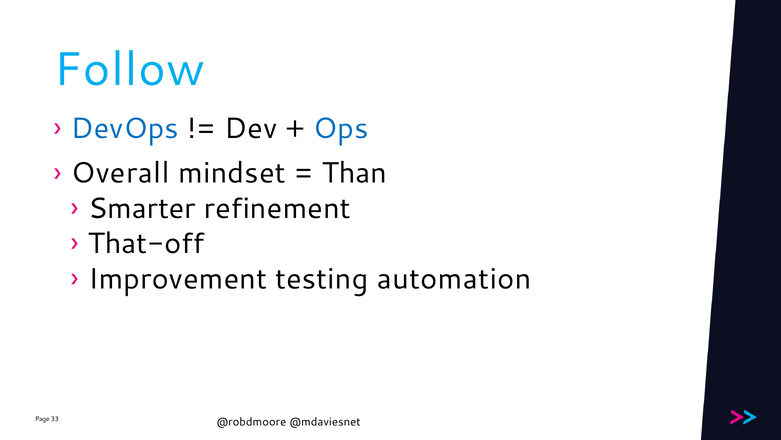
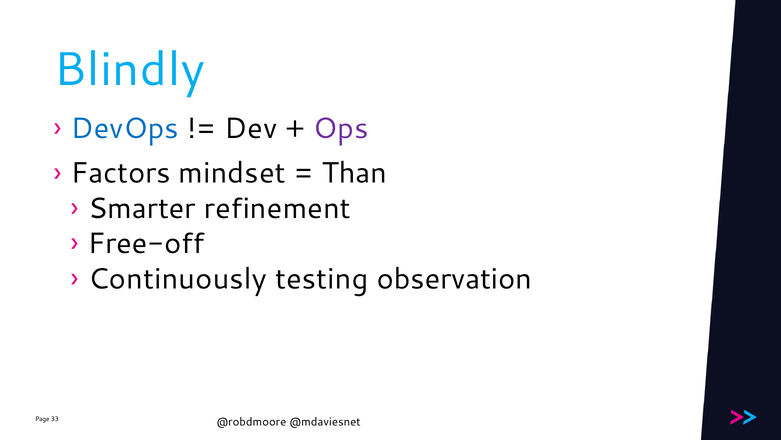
Follow: Follow -> Blindly (129, 70)
Ops colour: blue -> purple (341, 128)
Overall: Overall -> Factors (121, 173)
That-off: That-off -> Free-off (146, 243)
Improvement: Improvement -> Continuously (178, 279)
automation: automation -> observation (454, 279)
